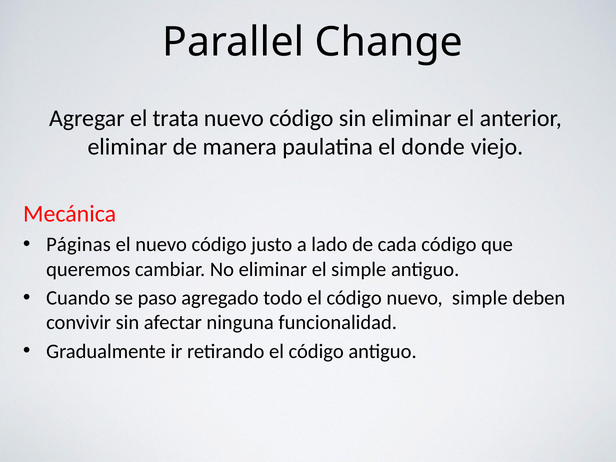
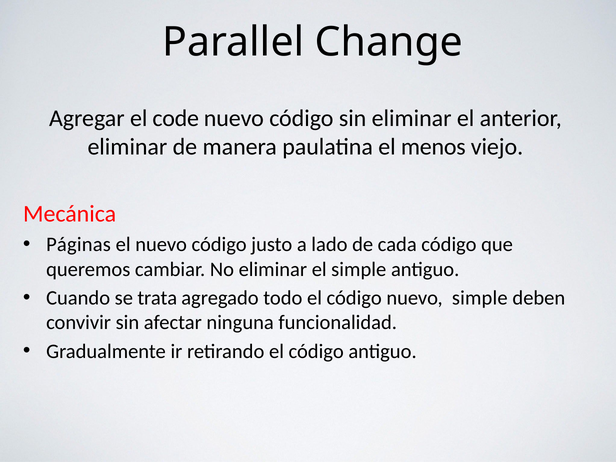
trata: trata -> code (176, 118)
donde: donde -> menos (433, 147)
paso: paso -> trata (157, 298)
